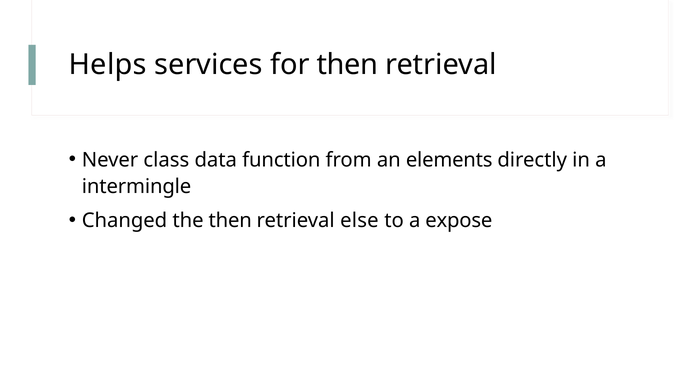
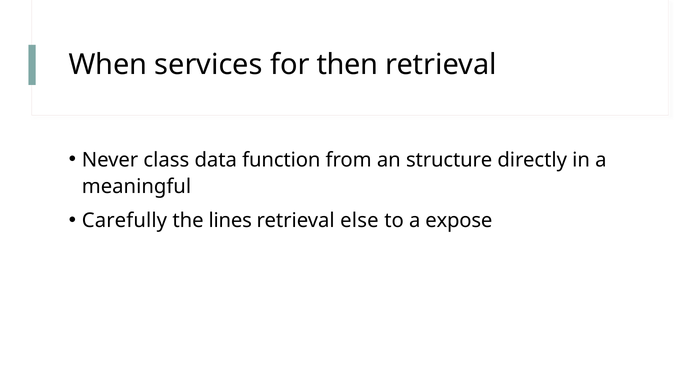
Helps: Helps -> When (108, 65)
elements: elements -> structure (449, 160)
intermingle: intermingle -> meaningful (136, 187)
Changed: Changed -> Carefully (124, 221)
the then: then -> lines (230, 221)
